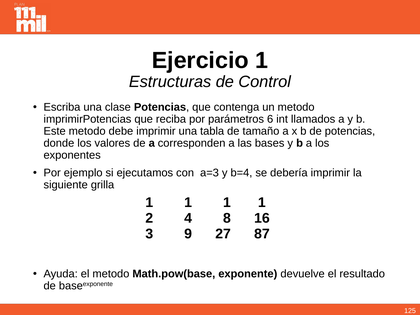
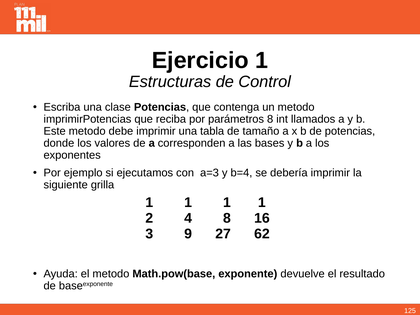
parámetros 6: 6 -> 8 (270, 119)
87: 87 -> 62 (262, 234)
